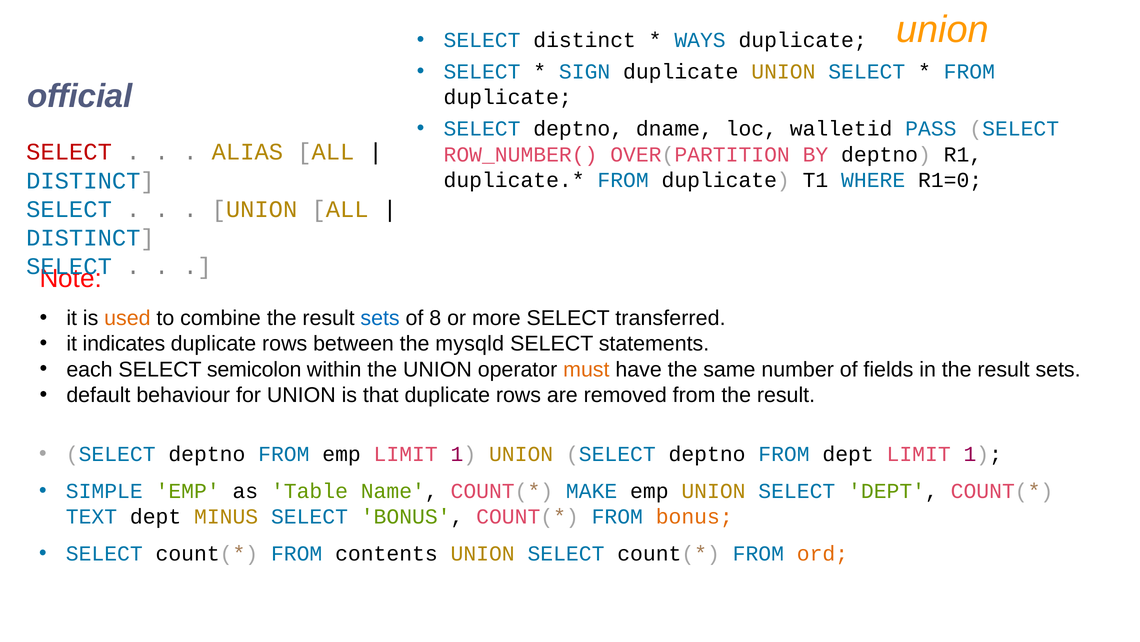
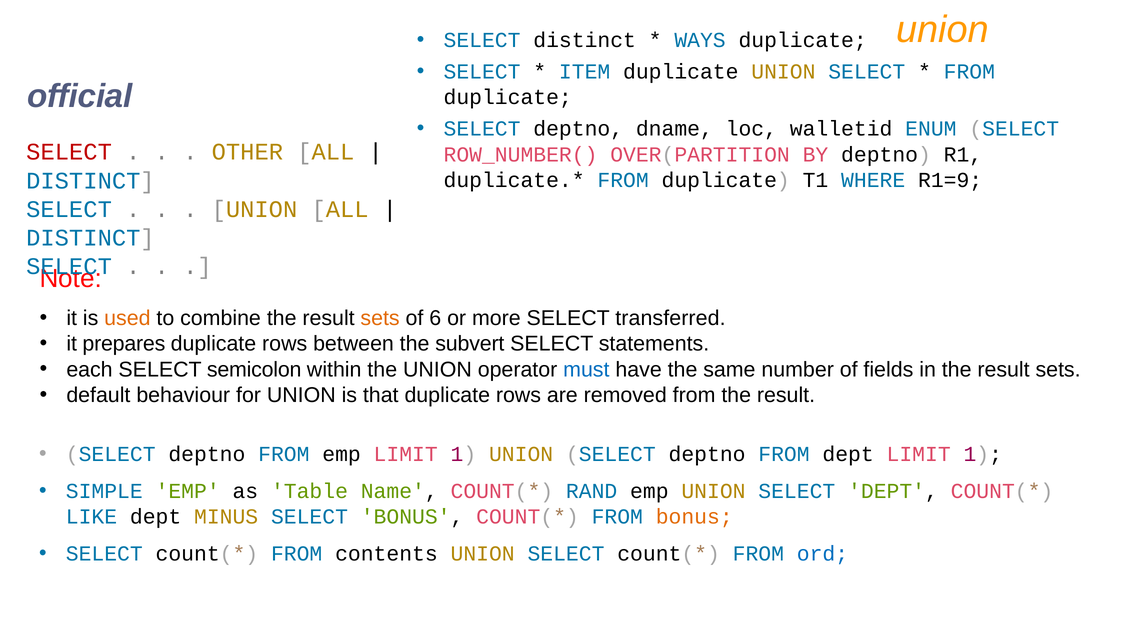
SIGN: SIGN -> ITEM (585, 72)
PASS: PASS -> ENUM (931, 129)
ALIAS: ALIAS -> OTHER (247, 152)
R1=0: R1=0 -> R1=9 (950, 180)
sets colour: blue -> orange (380, 318)
8: 8 -> 6 (435, 318)
indicates: indicates -> prepares (124, 343)
mysqld: mysqld -> subvert (470, 343)
must colour: orange -> blue (586, 369)
MAKE: MAKE -> RAND (592, 491)
TEXT: TEXT -> LIKE (91, 516)
ord colour: orange -> blue (822, 553)
